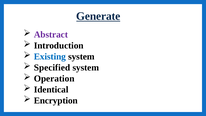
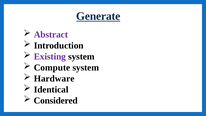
Existing colour: blue -> purple (50, 56)
Specified: Specified -> Compute (52, 67)
Operation: Operation -> Hardware (54, 78)
Encryption: Encryption -> Considered (56, 100)
